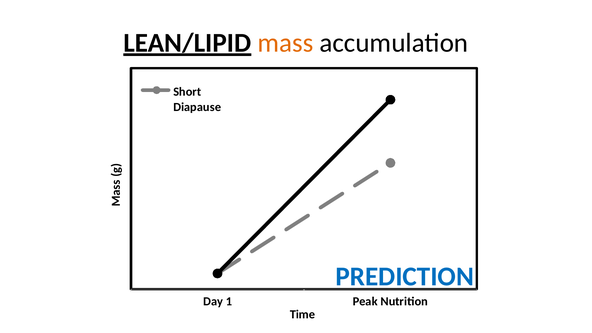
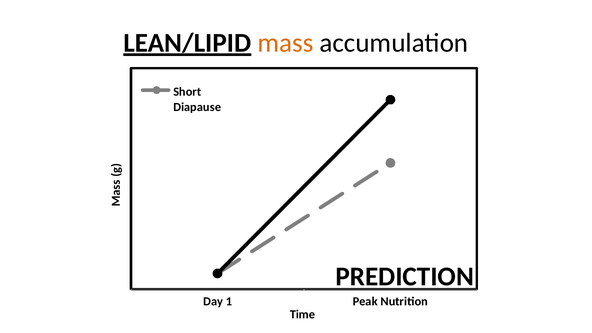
PREDICTION colour: blue -> black (405, 277)
